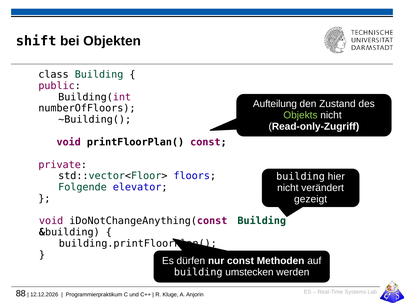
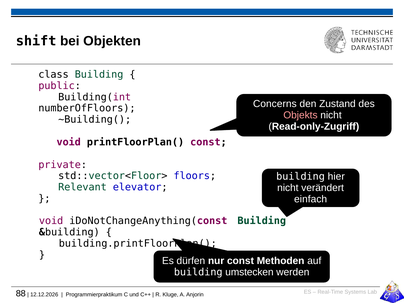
Aufteilung: Aufteilung -> Concerns (275, 104)
Objekts colour: light green -> pink (300, 115)
Folgende: Folgende -> Relevant (83, 187)
gezeigt: gezeigt -> einfach (311, 199)
